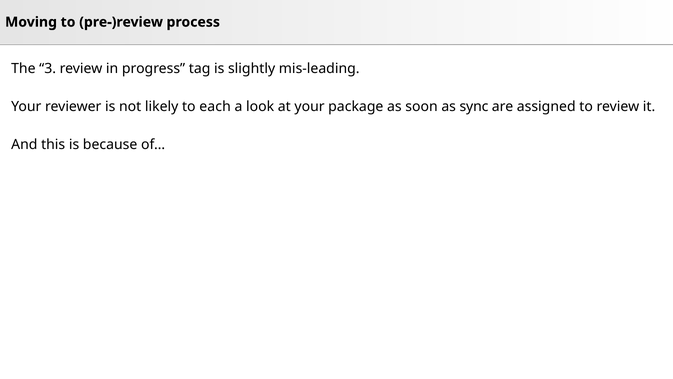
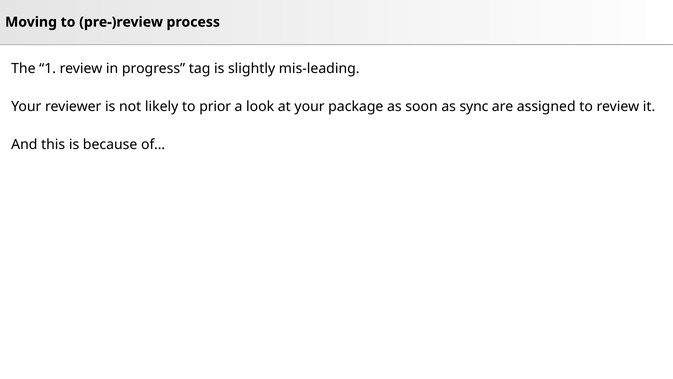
3: 3 -> 1 (48, 69)
each: each -> prior (215, 106)
